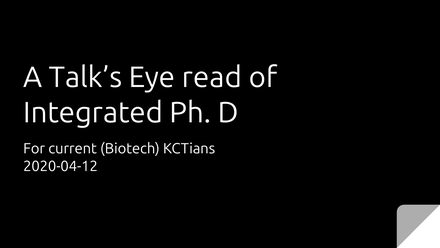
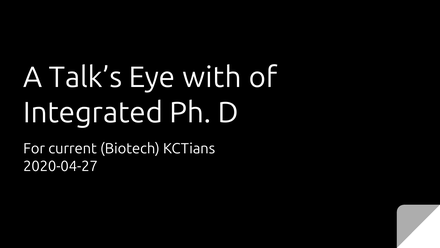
read: read -> with (212, 77)
2020-04-12: 2020-04-12 -> 2020-04-27 (61, 166)
